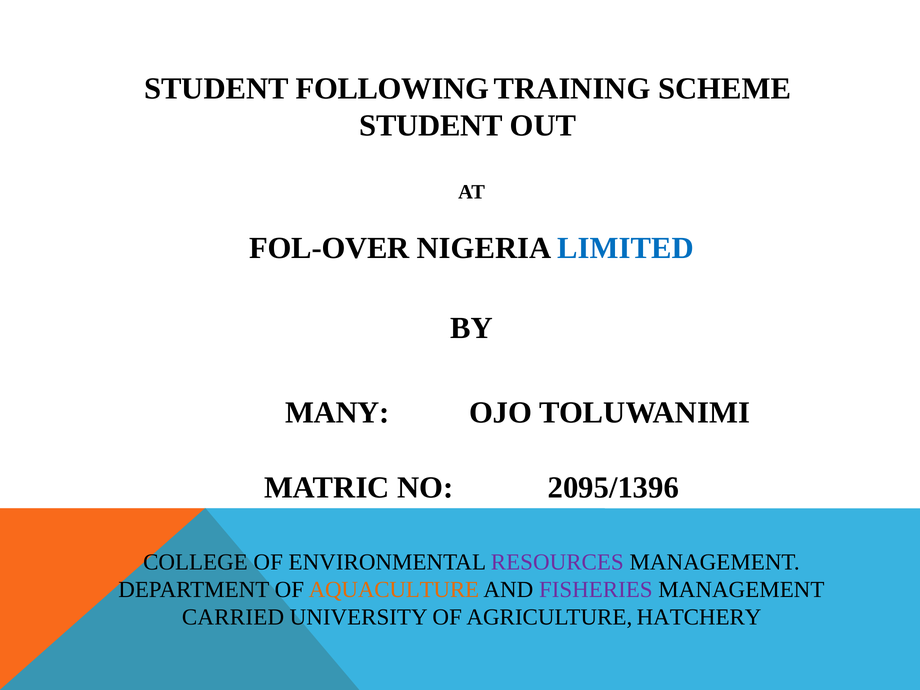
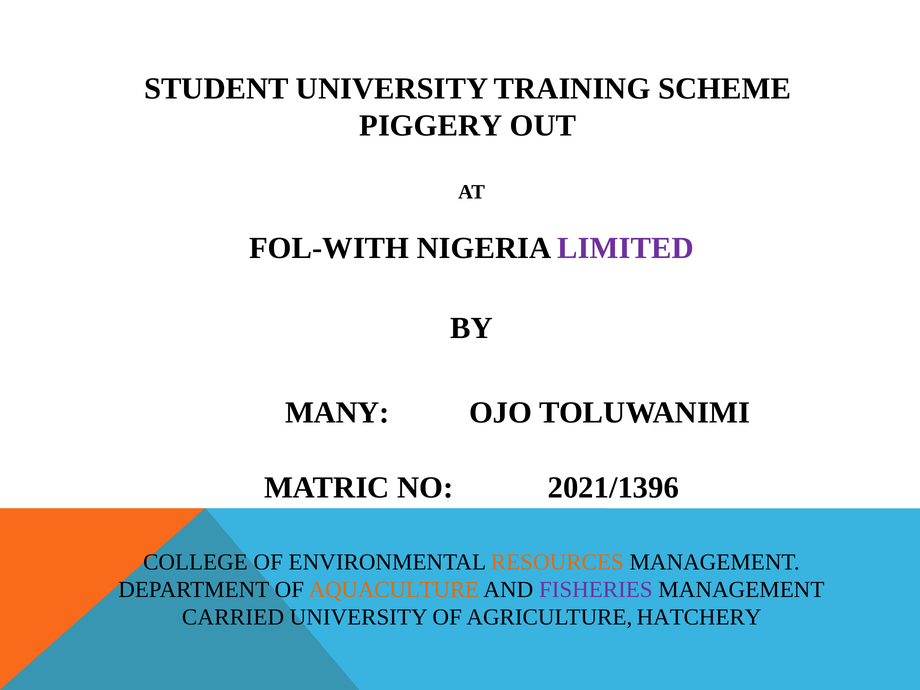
STUDENT FOLLOWING: FOLLOWING -> UNIVERSITY (392, 89)
STUDENT: STUDENT -> PIGGERY (431, 126)
FOL-OVER: FOL-OVER -> FOL-WITH (329, 248)
LIMITED colour: blue -> purple (626, 248)
2095/1396: 2095/1396 -> 2021/1396 (613, 487)
RESOURCES colour: purple -> orange (557, 562)
